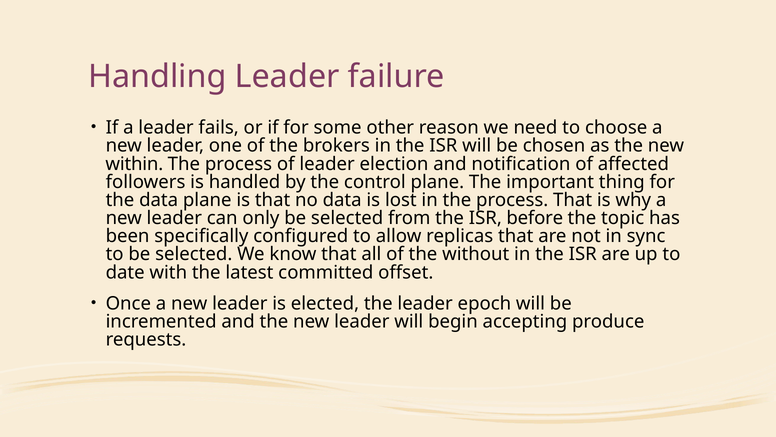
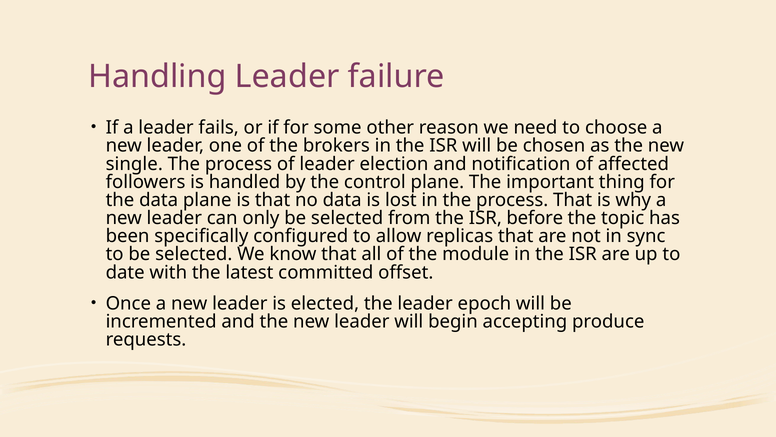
within: within -> single (134, 164)
without: without -> module (476, 254)
